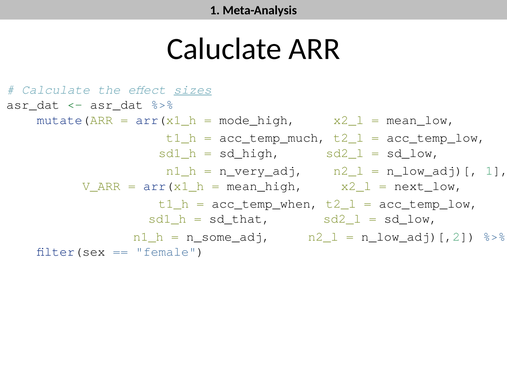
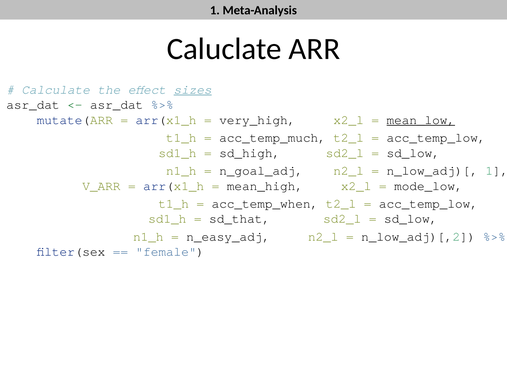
mode_high: mode_high -> very_high (257, 120)
mean_low underline: none -> present (421, 120)
n_very_adj: n_very_adj -> n_goal_adj (261, 171)
next_low: next_low -> mode_low (428, 186)
n_some_adj: n_some_adj -> n_easy_adj (228, 237)
